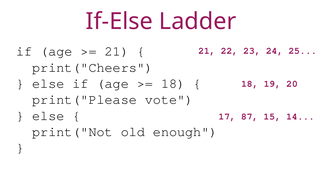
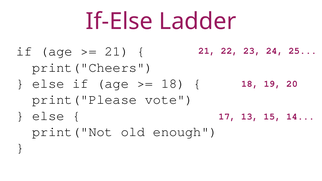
87: 87 -> 13 (250, 117)
